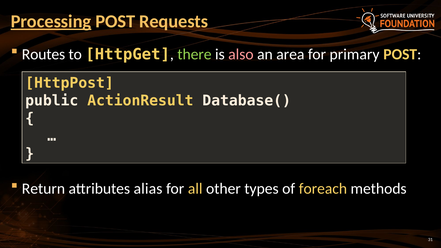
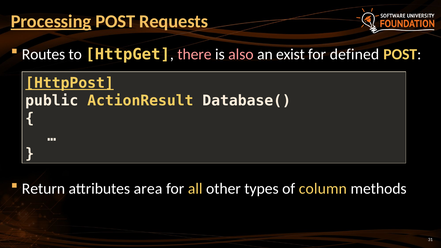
there colour: light green -> pink (194, 54)
area: area -> exist (290, 54)
primary: primary -> defined (354, 54)
HttpPost underline: none -> present (69, 83)
alias: alias -> area (148, 189)
foreach: foreach -> column (323, 189)
